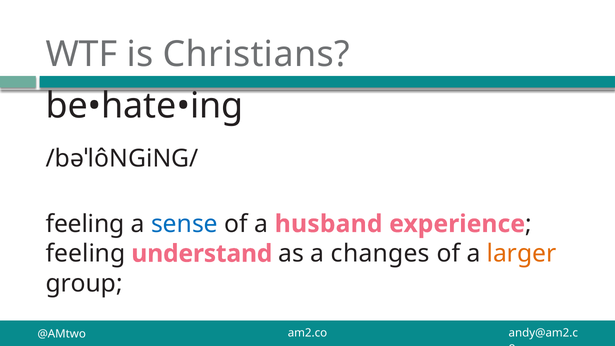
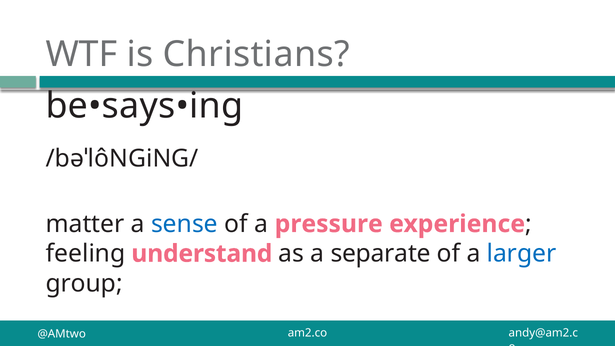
be•hate•ing: be•hate•ing -> be•says•ing (144, 106)
feeling: feeling -> matter (85, 224)
husband: husband -> pressure (329, 224)
changes: changes -> separate (381, 254)
larger colour: orange -> blue (522, 254)
